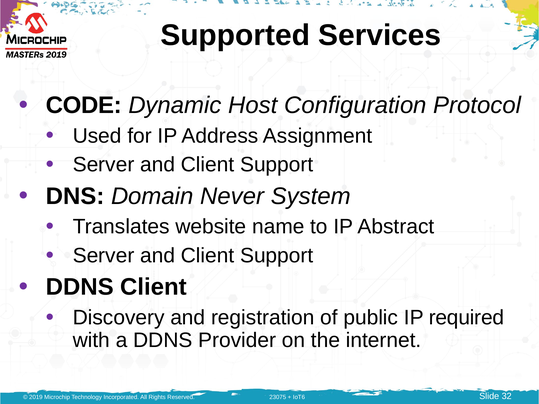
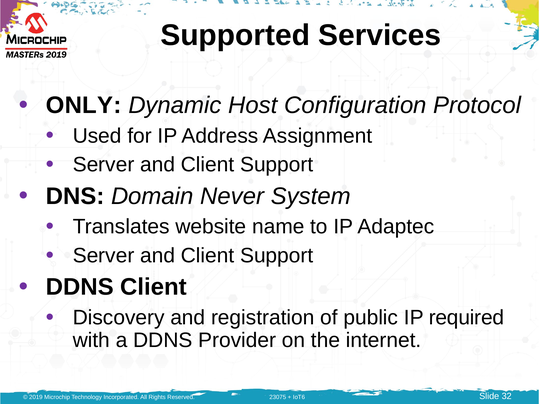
CODE: CODE -> ONLY (84, 105)
Abstract: Abstract -> Adaptec (396, 227)
